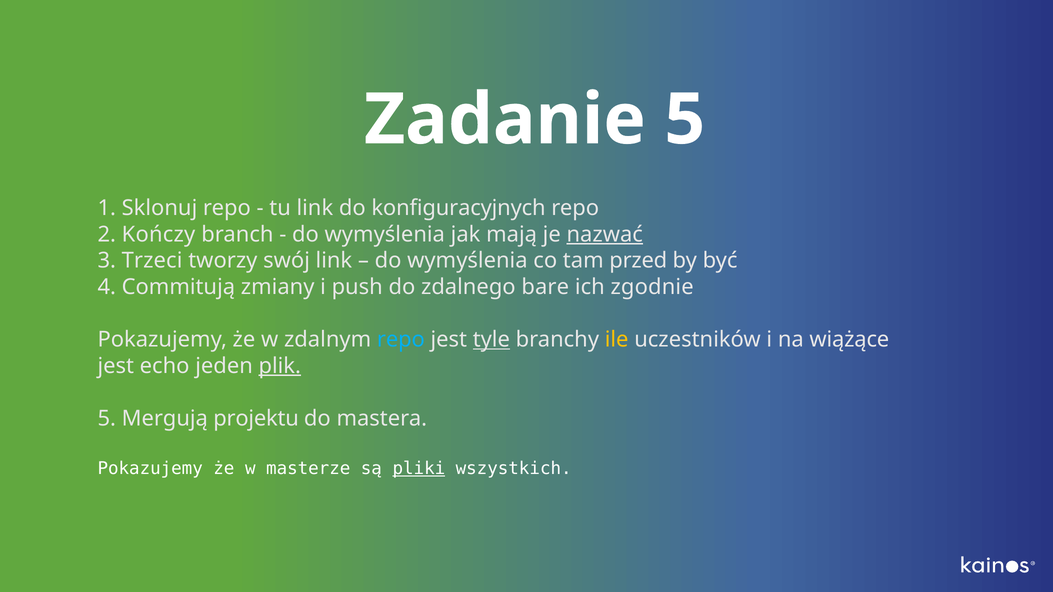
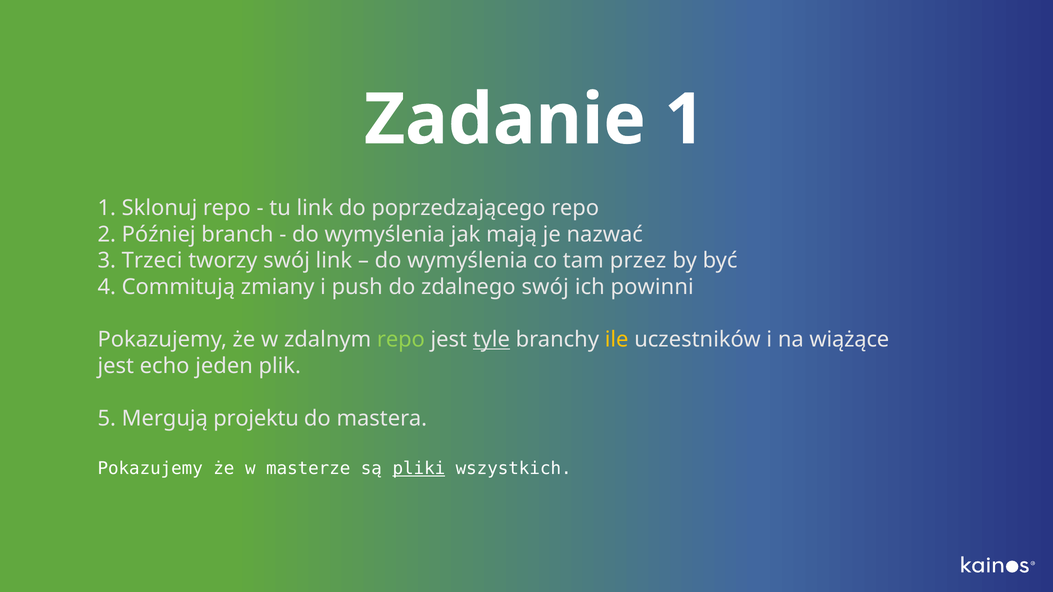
Zadanie 5: 5 -> 1 (685, 120)
konfiguracyjnych: konfiguracyjnych -> poprzedzającego (459, 208)
Kończy: Kończy -> Później (159, 234)
nazwać underline: present -> none (605, 234)
przed: przed -> przez (638, 261)
zdalnego bare: bare -> swój (545, 287)
zgodnie: zgodnie -> powinni (652, 287)
repo colour: light blue -> light green (401, 340)
plik underline: present -> none (280, 366)
